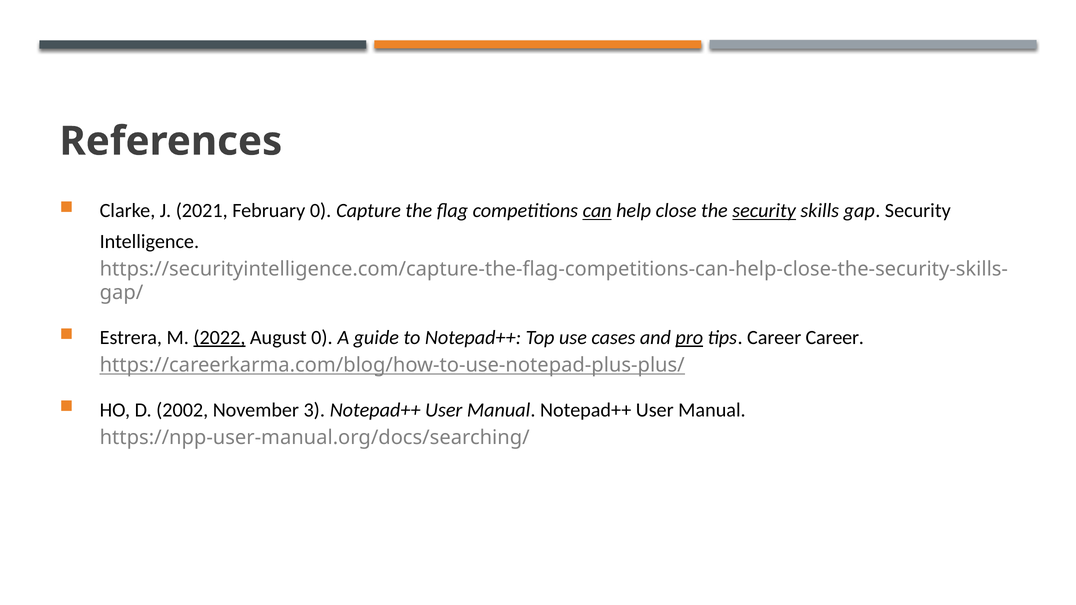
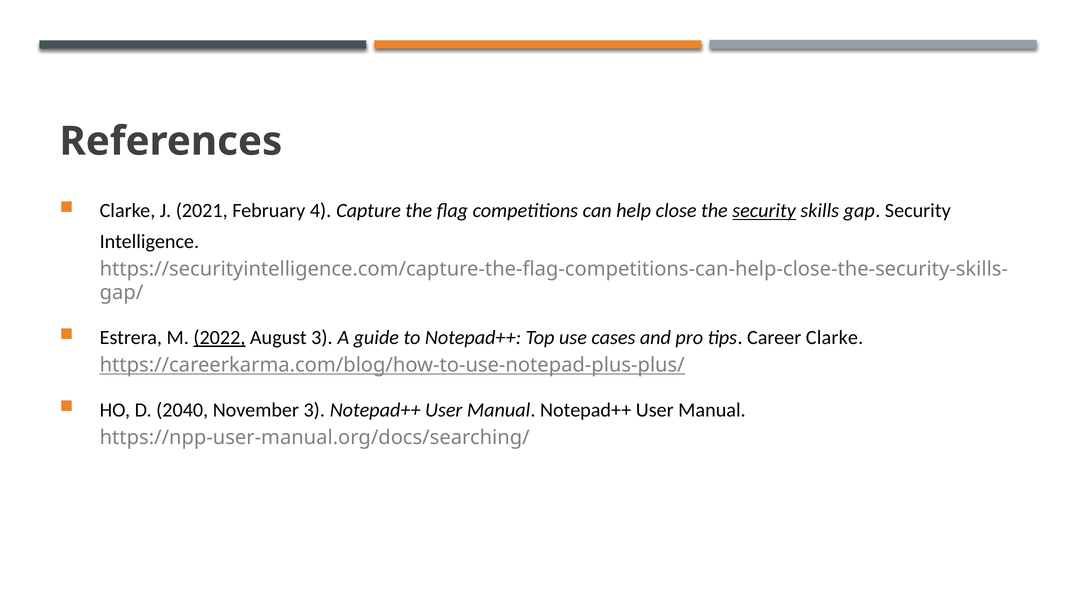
February 0: 0 -> 4 (321, 211)
can underline: present -> none (597, 211)
August 0: 0 -> 3 (322, 338)
pro underline: present -> none (689, 338)
Career Career: Career -> Clarke (835, 338)
2002: 2002 -> 2040 (182, 410)
